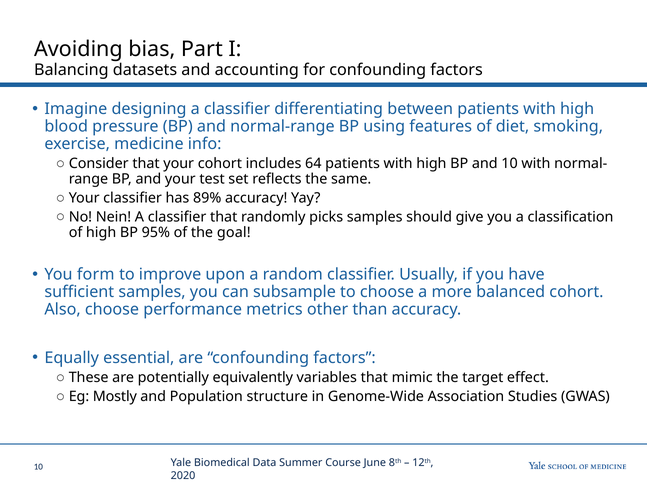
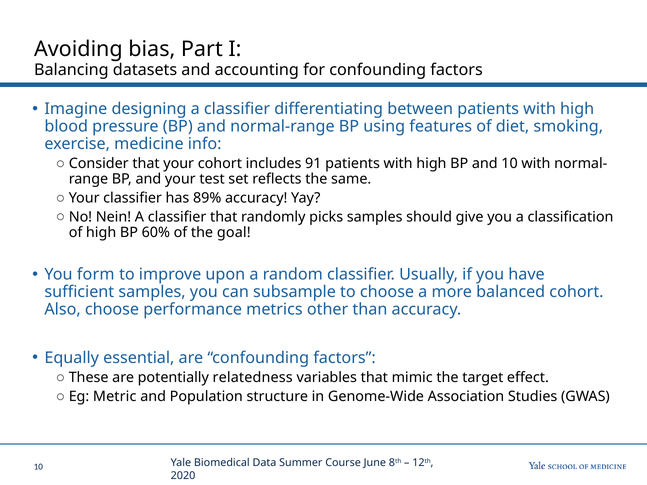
64: 64 -> 91 (313, 164)
95%: 95% -> 60% (156, 232)
equivalently: equivalently -> relatedness (253, 378)
Mostly: Mostly -> Metric (115, 397)
